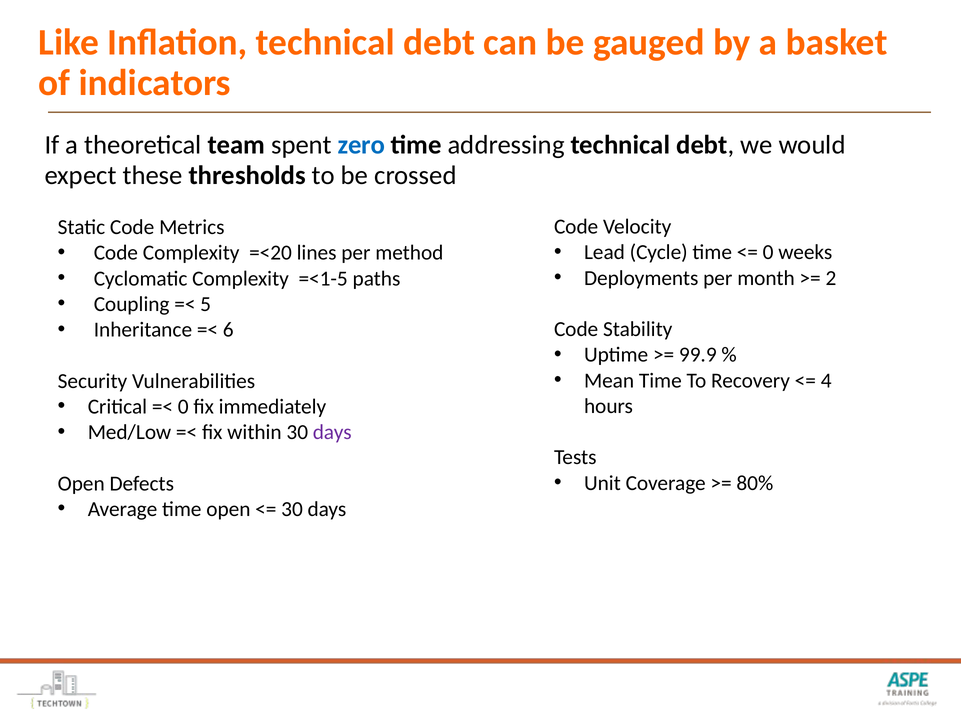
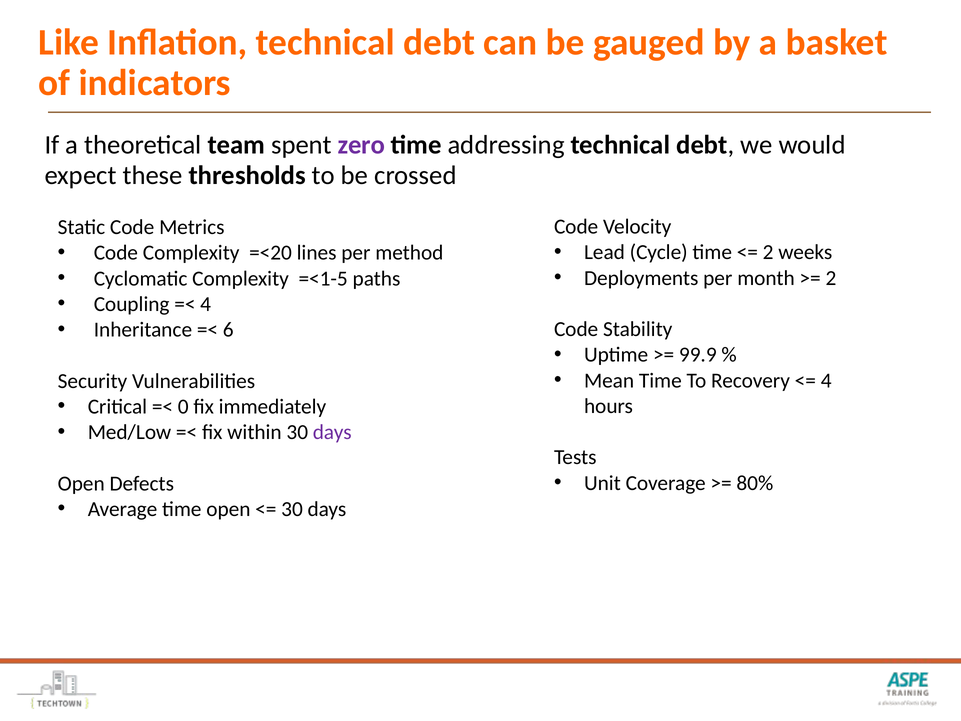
zero colour: blue -> purple (361, 145)
0: 0 -> 2 (768, 252)
5: 5 -> 4 (206, 304)
